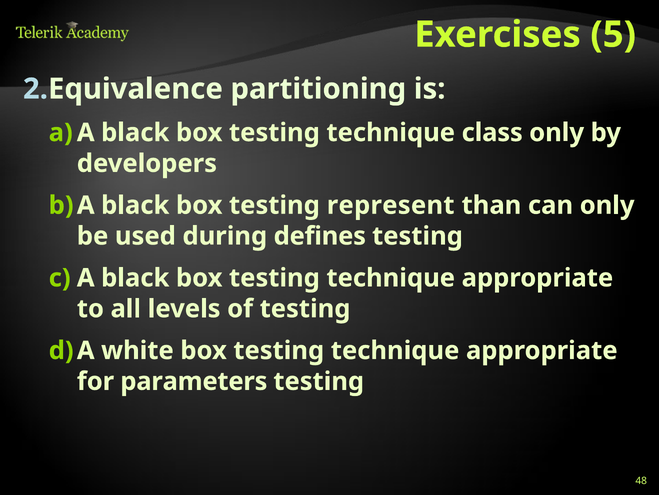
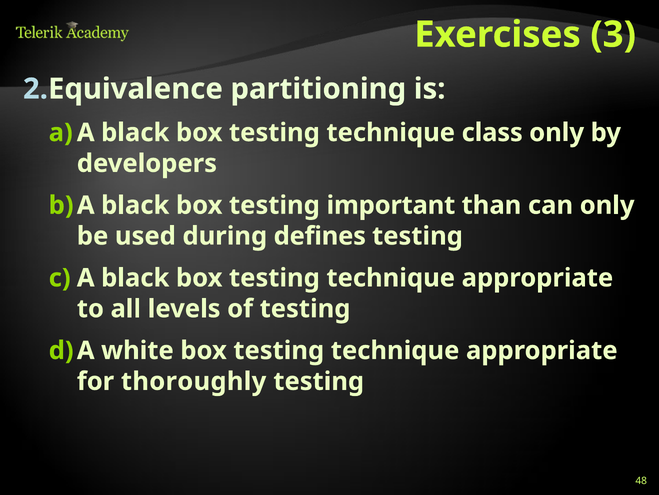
5: 5 -> 3 (613, 35)
represent: represent -> important (391, 205)
parameters: parameters -> thoroughly (194, 381)
